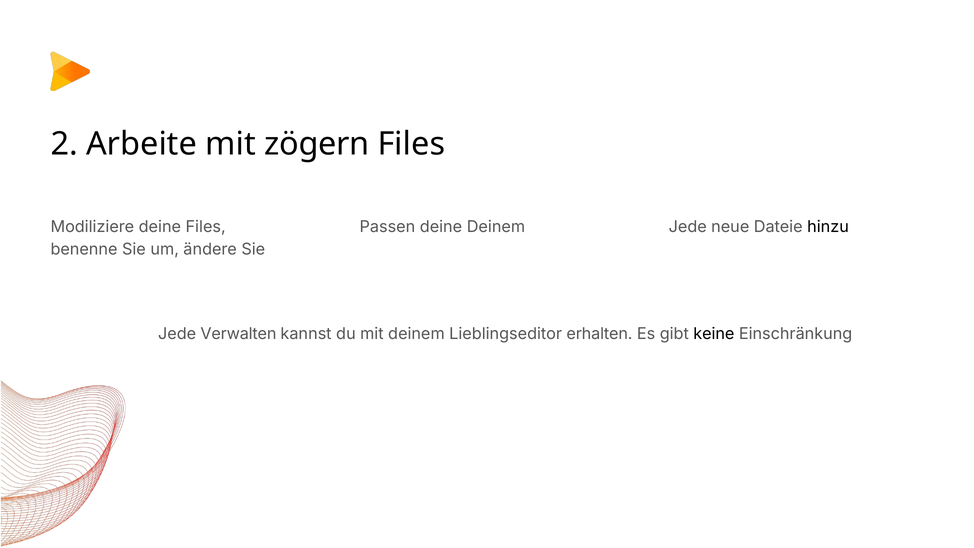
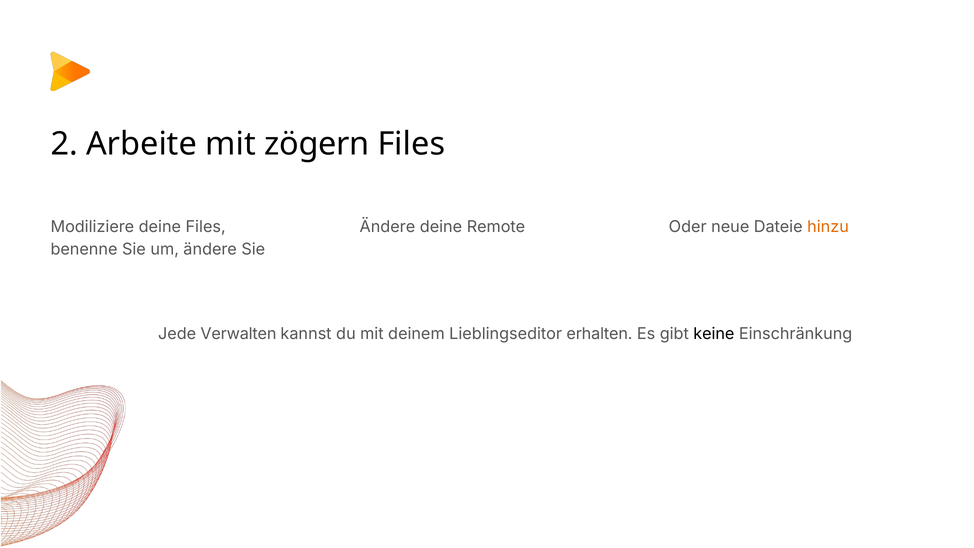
Passen: Passen -> Ändere (387, 227)
deine Deinem: Deinem -> Remote (496, 227)
Jede: Jede -> Oder (688, 227)
hinzu colour: black -> orange (828, 227)
